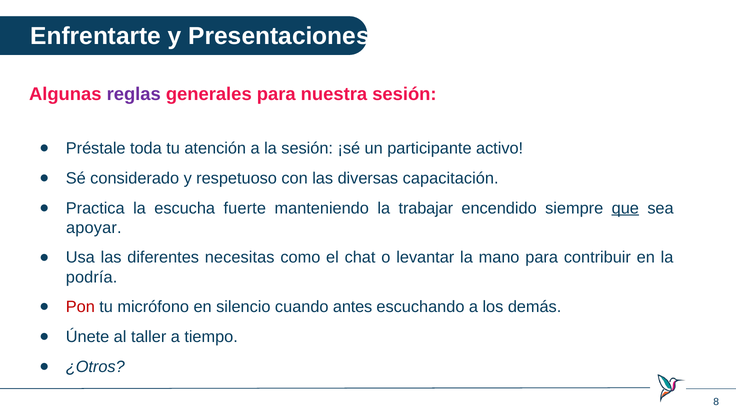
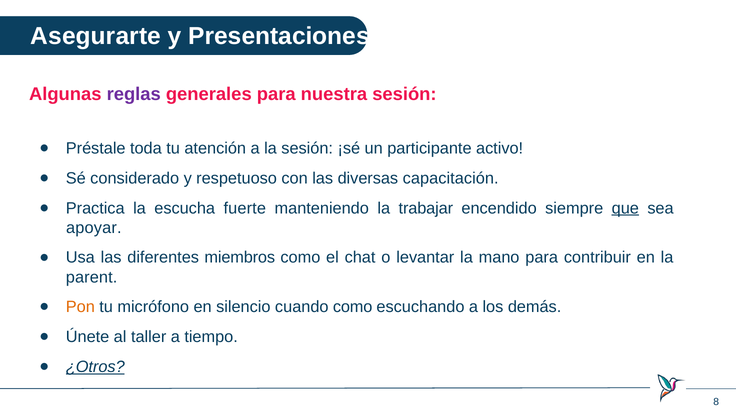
Enfrentarte: Enfrentarte -> Asegurarte (96, 36)
necesitas: necesitas -> miembros (240, 258)
podría: podría -> parent (92, 277)
Pon colour: red -> orange (80, 307)
cuando antes: antes -> como (353, 307)
¿Otros underline: none -> present (95, 367)
